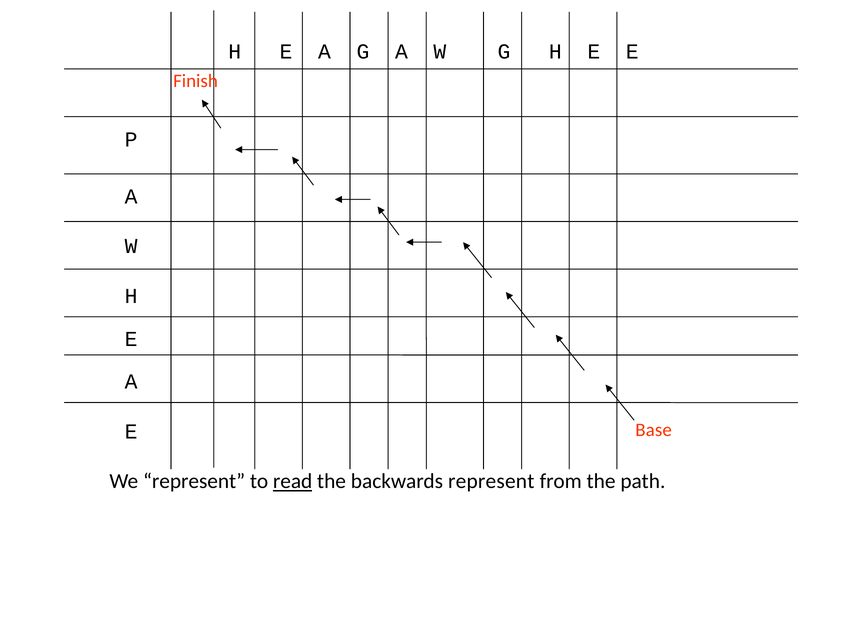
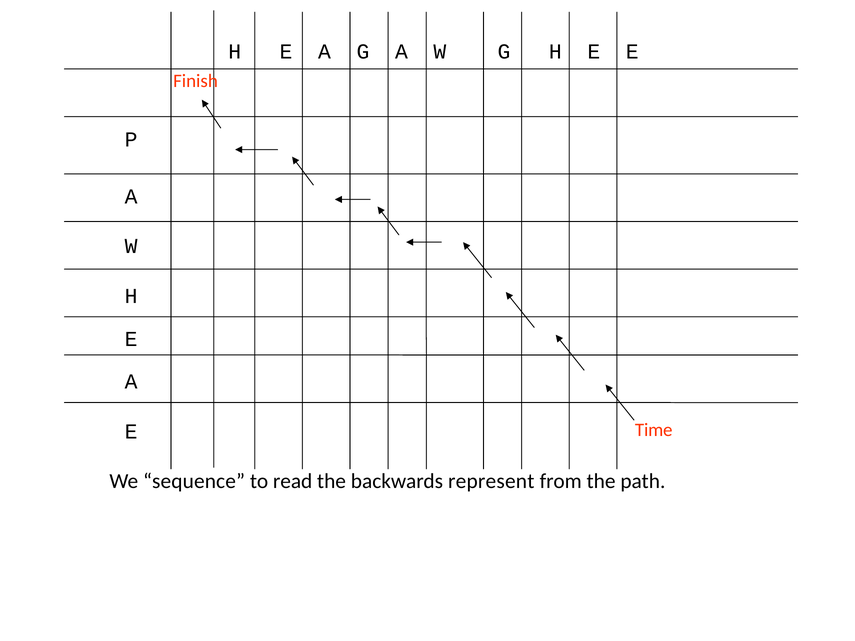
Base: Base -> Time (654, 430)
We represent: represent -> sequence (194, 482)
read underline: present -> none (293, 482)
